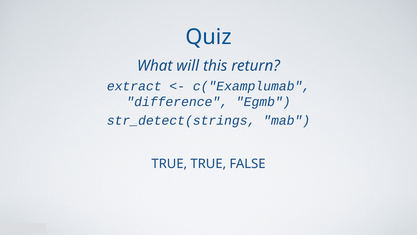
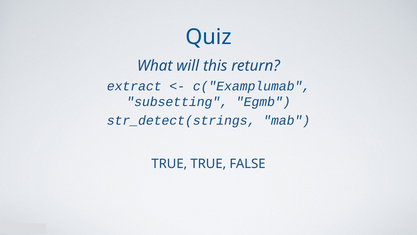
difference: difference -> subsetting (177, 102)
